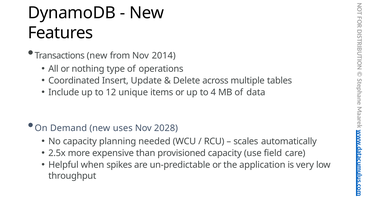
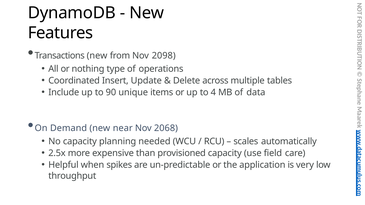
2014: 2014 -> 2098 (164, 56)
12: 12 -> 90 (111, 92)
uses: uses -> near (123, 128)
2028: 2028 -> 2068 (166, 128)
